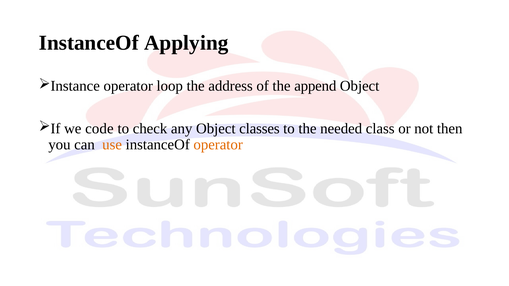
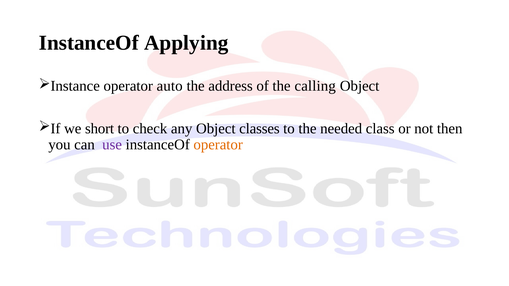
loop: loop -> auto (170, 86)
append: append -> calling (315, 86)
code: code -> short (100, 129)
use colour: orange -> purple (112, 145)
